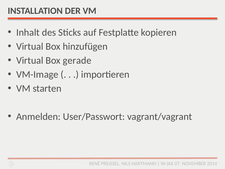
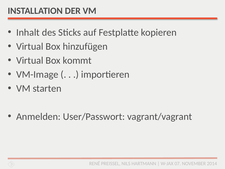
gerade: gerade -> kommt (77, 60)
